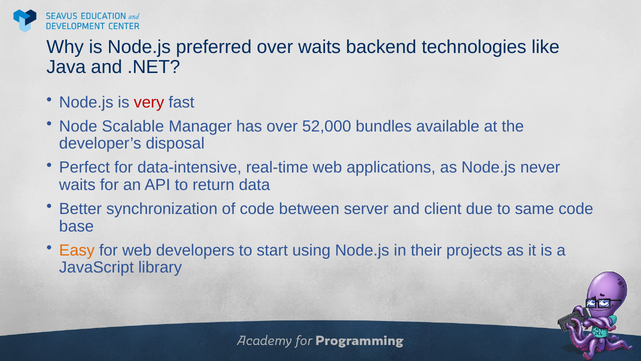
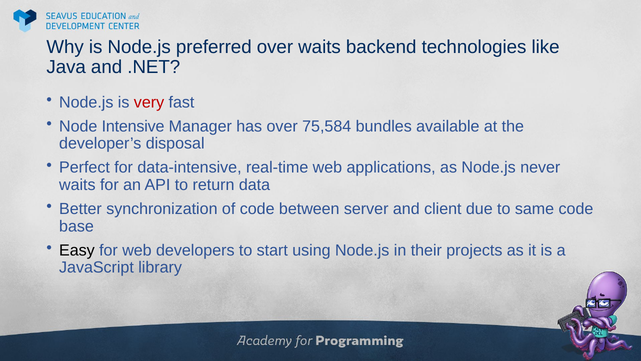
Scalable: Scalable -> Intensive (133, 126)
52,000: 52,000 -> 75,584 (327, 126)
Easy colour: orange -> black (77, 250)
